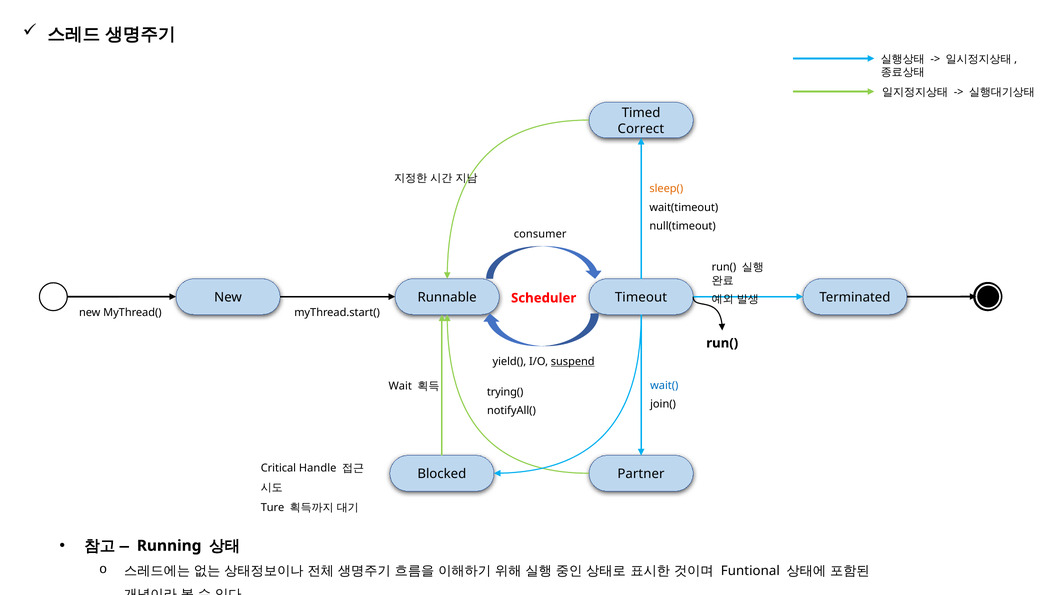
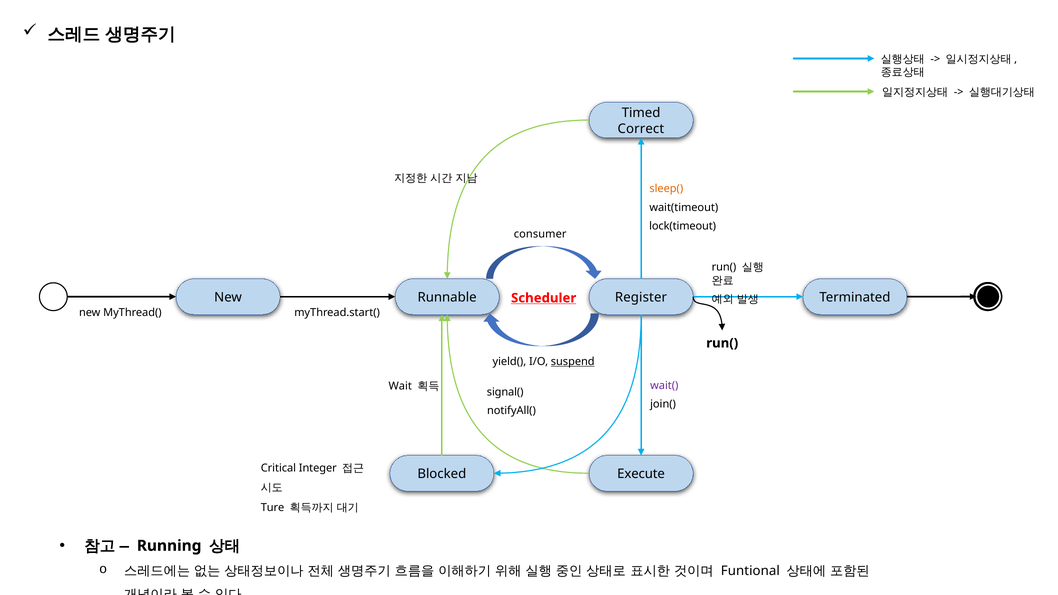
null(timeout: null(timeout -> lock(timeout (683, 226)
Timeout: Timeout -> Register (641, 298)
Scheduler underline: none -> present (544, 298)
wait( colour: blue -> purple (664, 386)
trying(: trying( -> signal( (505, 392)
Handle: Handle -> Integer (318, 468)
Partner: Partner -> Execute (641, 474)
